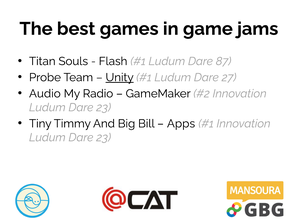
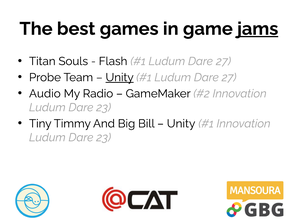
jams underline: none -> present (258, 29)
87: 87 -> 27 (223, 61)
Apps: Apps -> Unity (181, 124)
